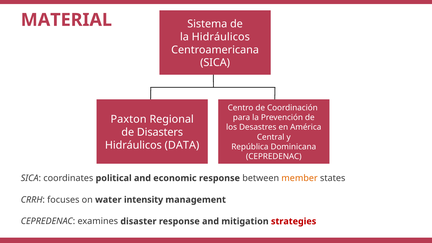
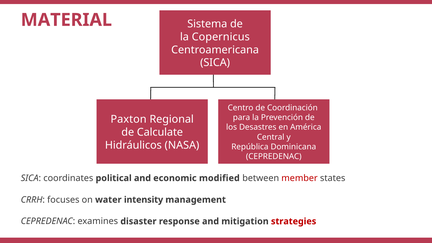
la Hidráulicos: Hidráulicos -> Copernicus (221, 37)
Disasters: Disasters -> Calculate (160, 132)
DATA: DATA -> NASA (182, 145)
economic response: response -> modified (219, 178)
member colour: orange -> red (300, 178)
